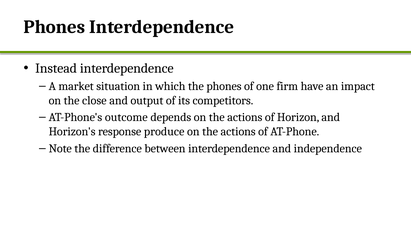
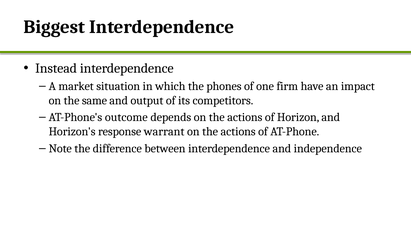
Phones: Phones -> Biggest (54, 27)
close: close -> same (94, 101)
produce: produce -> warrant (164, 132)
